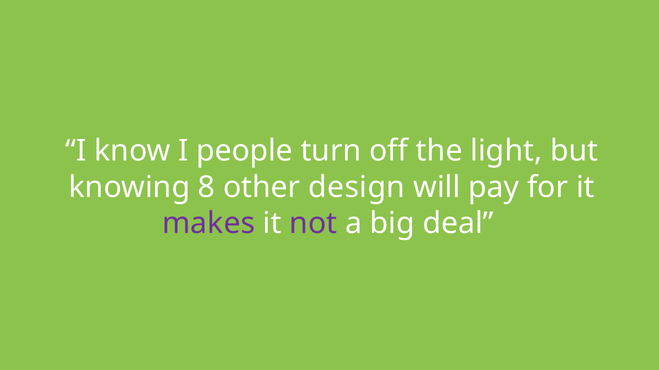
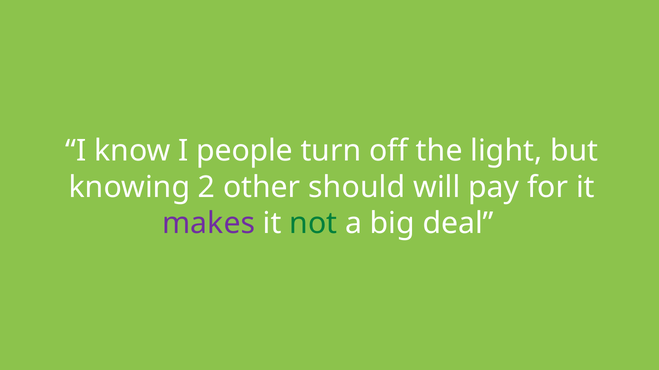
8: 8 -> 2 (207, 187)
design: design -> should (357, 187)
not colour: purple -> green (313, 224)
